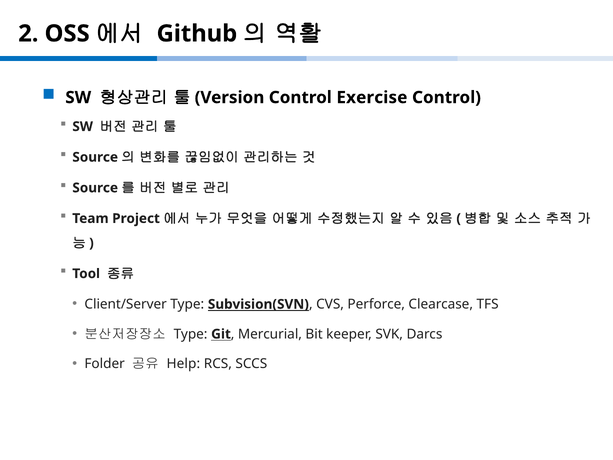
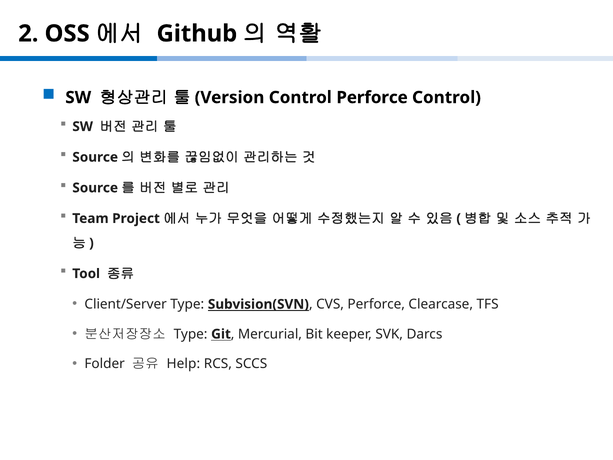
Control Exercise: Exercise -> Perforce (372, 97)
